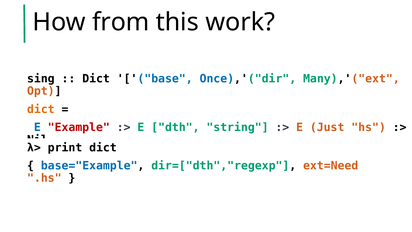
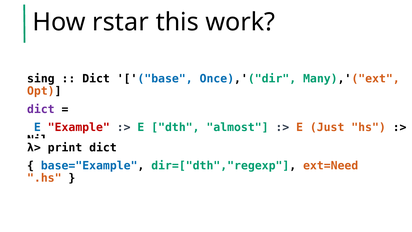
from: from -> rstar (121, 22)
dict colour: orange -> purple (41, 109)
string: string -> almost (238, 127)
